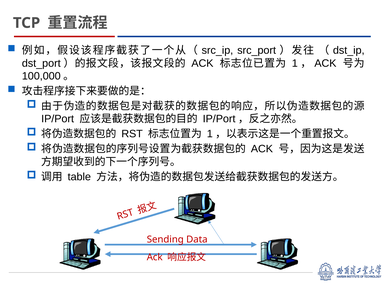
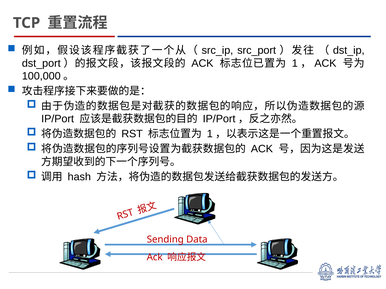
table: table -> hash (79, 177)
